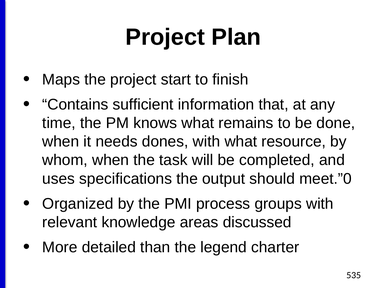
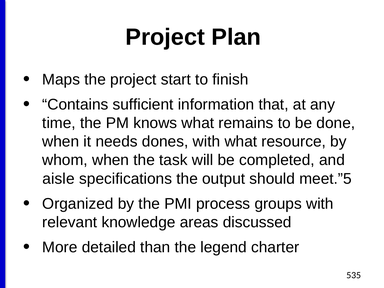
uses: uses -> aisle (58, 179)
meet.”0: meet.”0 -> meet.”5 (326, 179)
